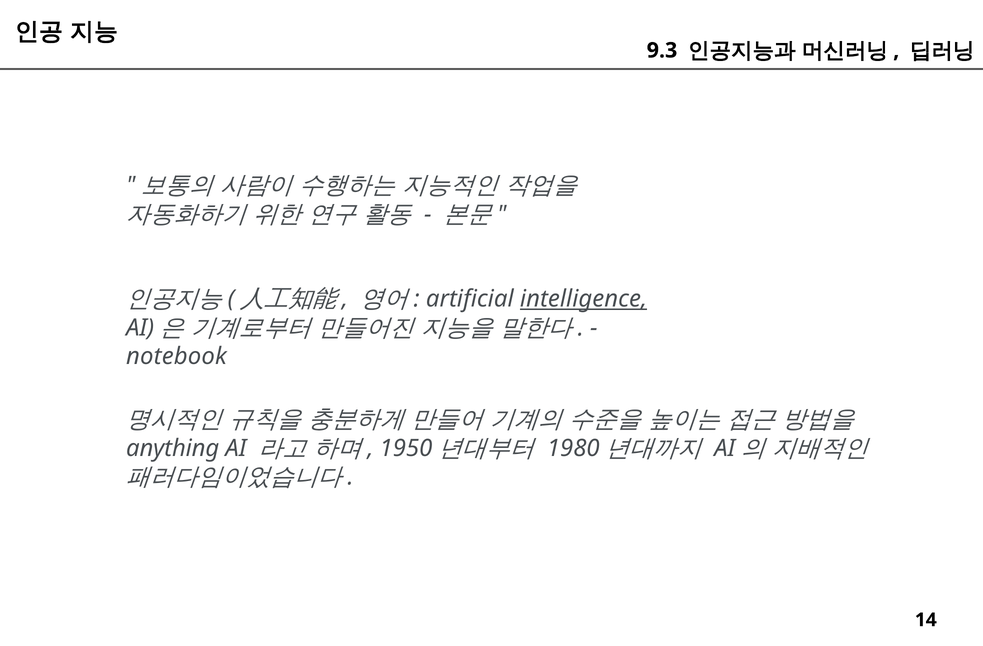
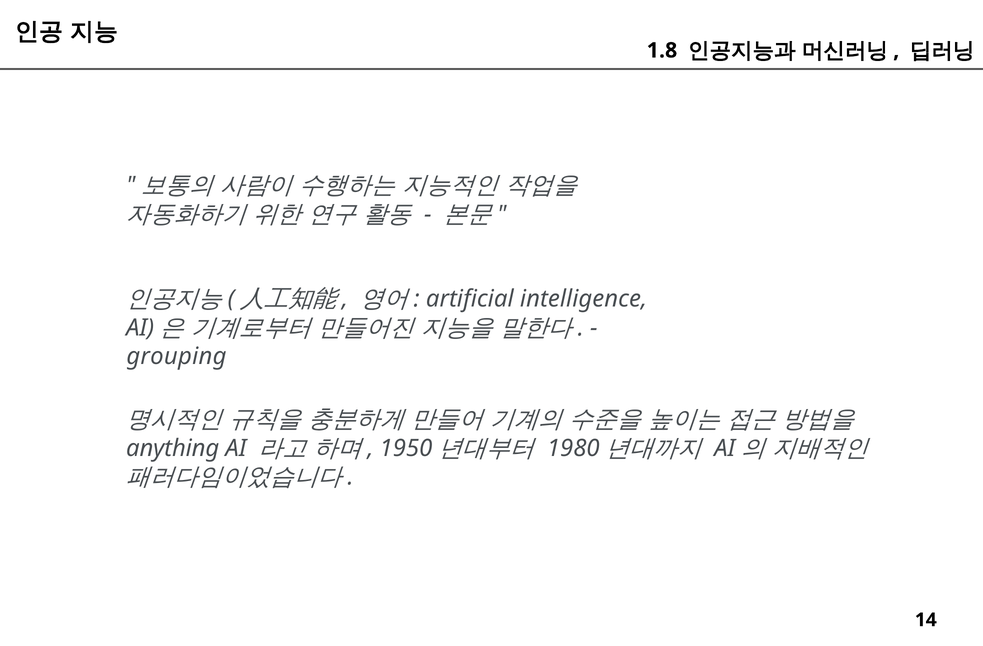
9.3: 9.3 -> 1.8 (662, 50)
intelligence underline: present -> none (584, 299)
notebook: notebook -> grouping (176, 356)
